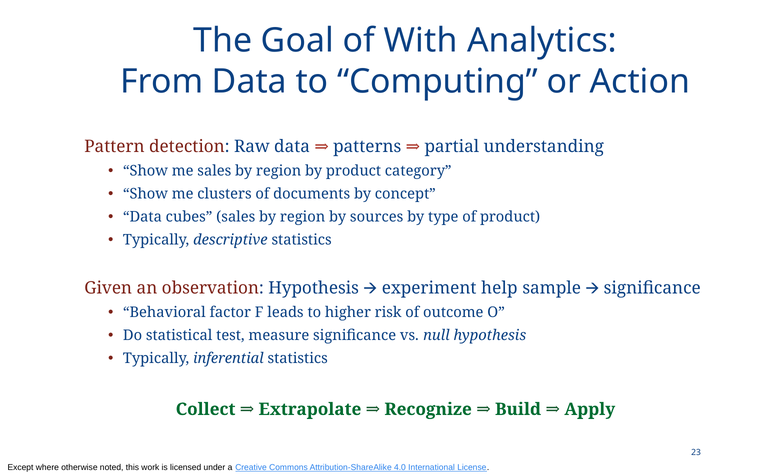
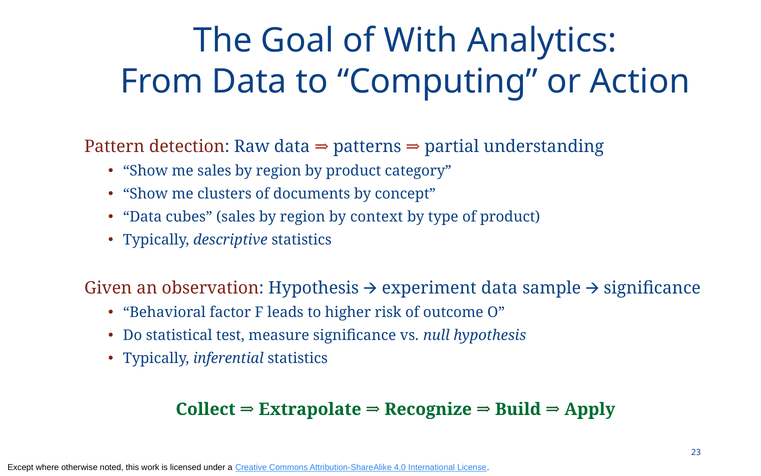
sources: sources -> context (377, 217)
experiment help: help -> data (499, 288)
